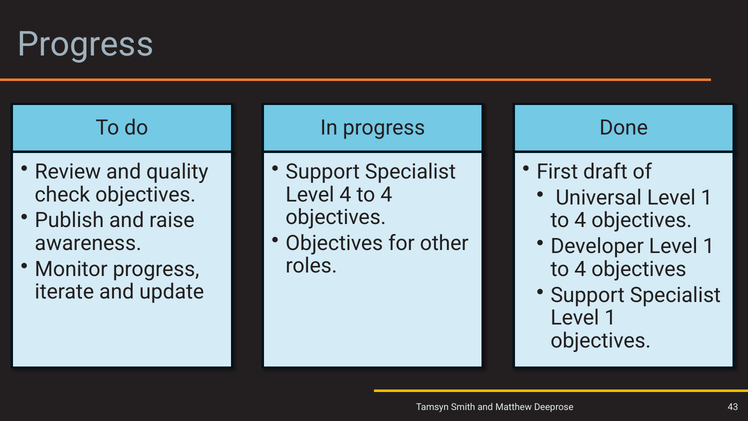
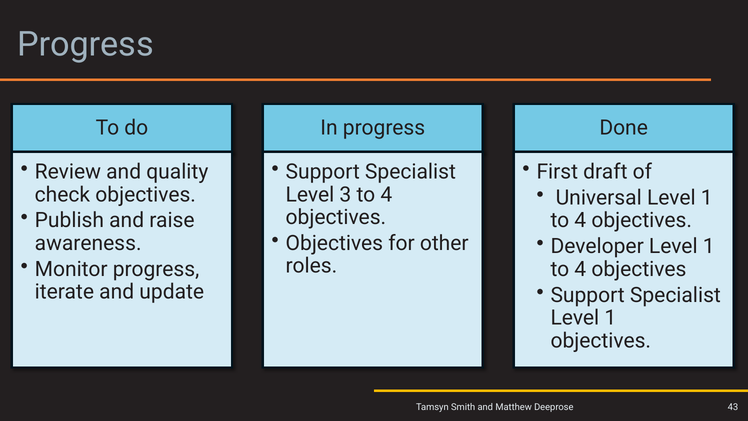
Level 4: 4 -> 3 (345, 194)
